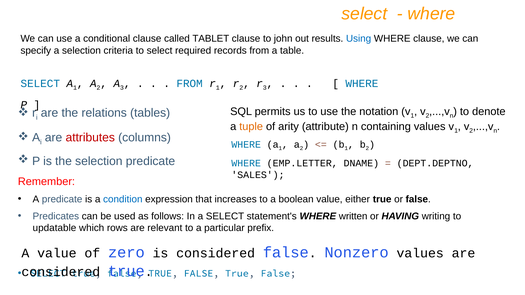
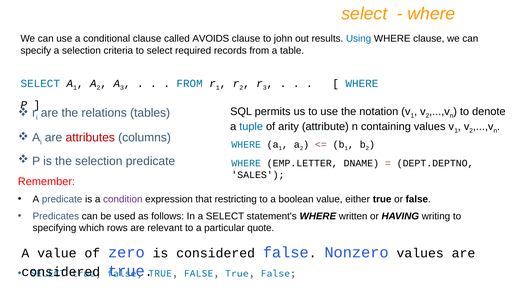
TABLET: TABLET -> AVOIDS (211, 39)
tuple colour: orange -> blue (251, 127)
condition colour: blue -> purple (123, 199)
increases: increases -> restricting (236, 199)
updatable: updatable -> specifying (55, 228)
prefix: prefix -> quote (261, 228)
